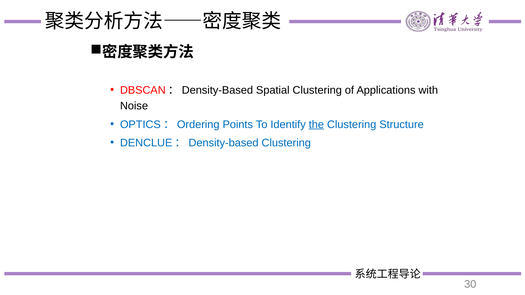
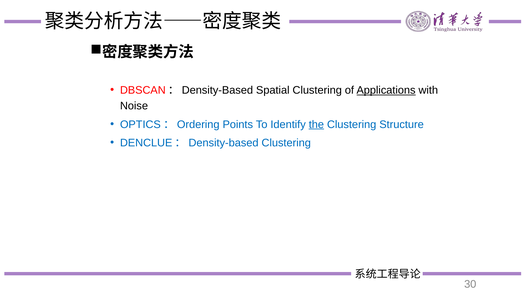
Applications underline: none -> present (386, 90)
